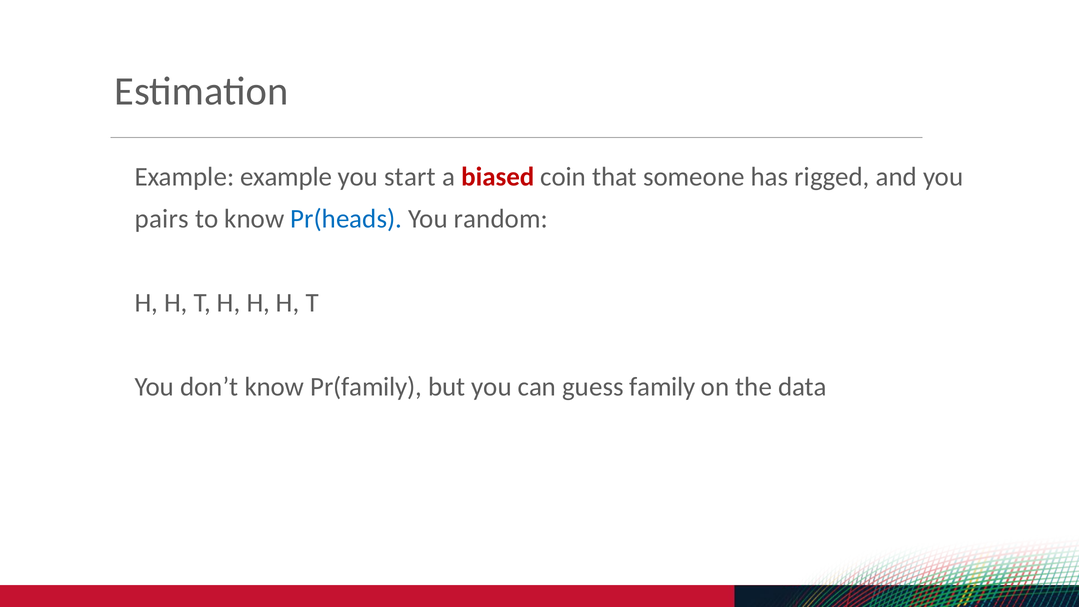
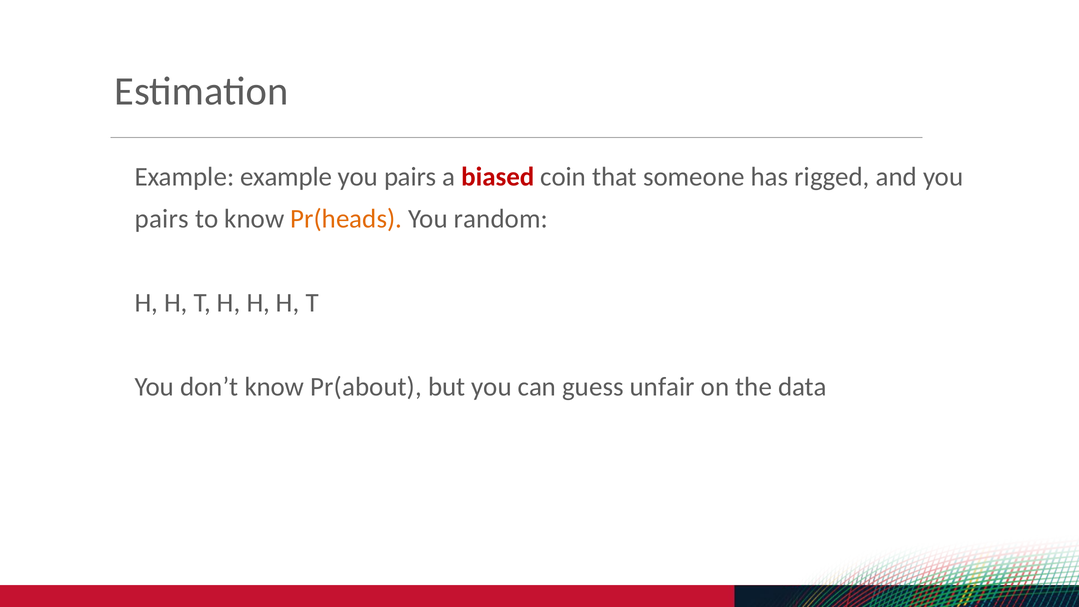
start: start -> pairs (410, 177)
Pr(heads colour: blue -> orange (346, 219)
Pr(family: Pr(family -> Pr(about (366, 387)
family: family -> unfair (662, 387)
